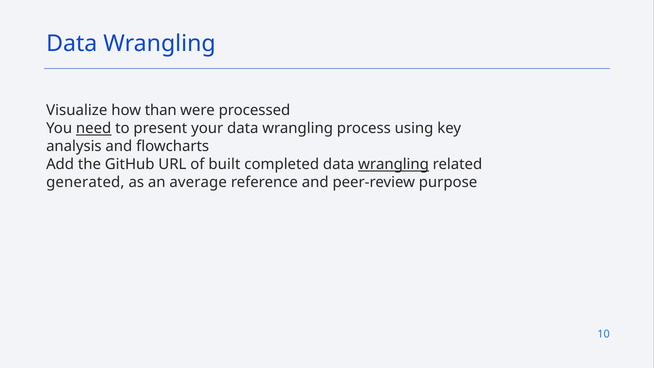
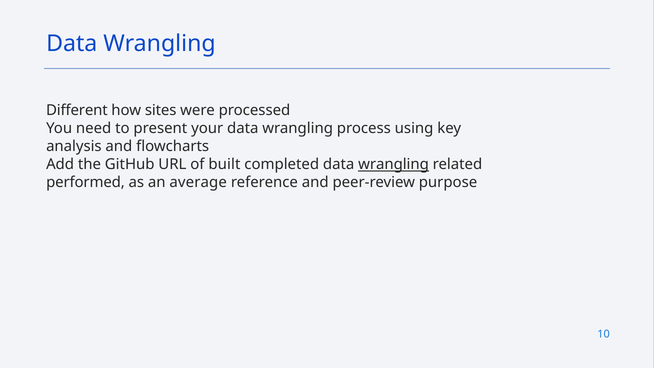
Visualize: Visualize -> Different (77, 110)
than: than -> sites (161, 110)
need underline: present -> none (94, 128)
generated: generated -> performed (85, 182)
